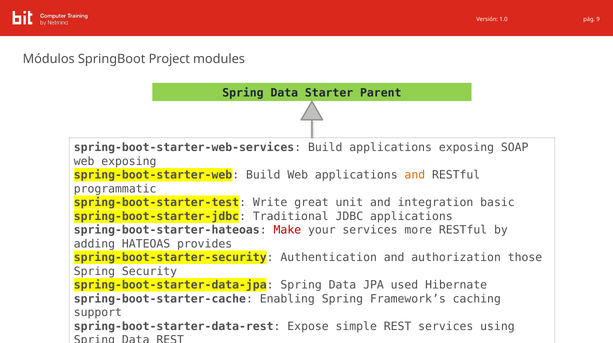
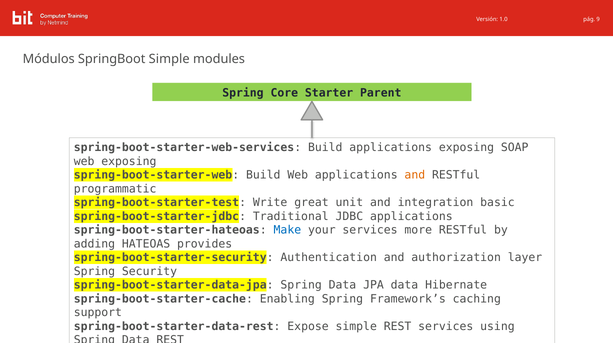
SpringBoot Project: Project -> Simple (169, 59)
Data: Data -> Core (284, 93)
Make colour: red -> blue (287, 230)
those: those -> layer (525, 257)
JPA used: used -> data (404, 285)
